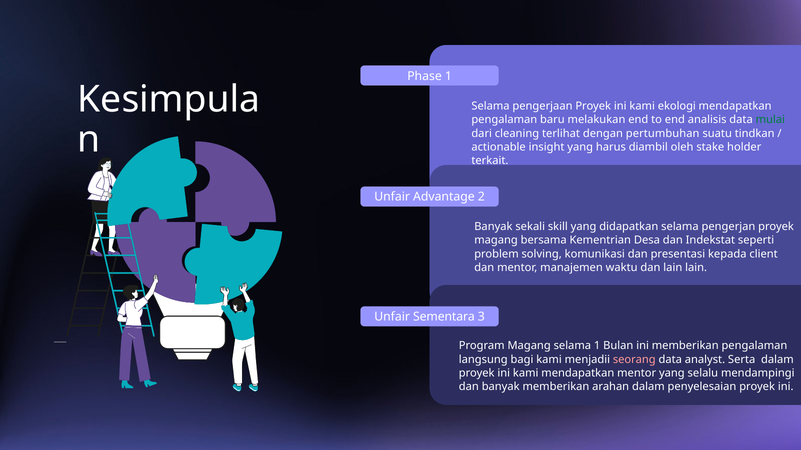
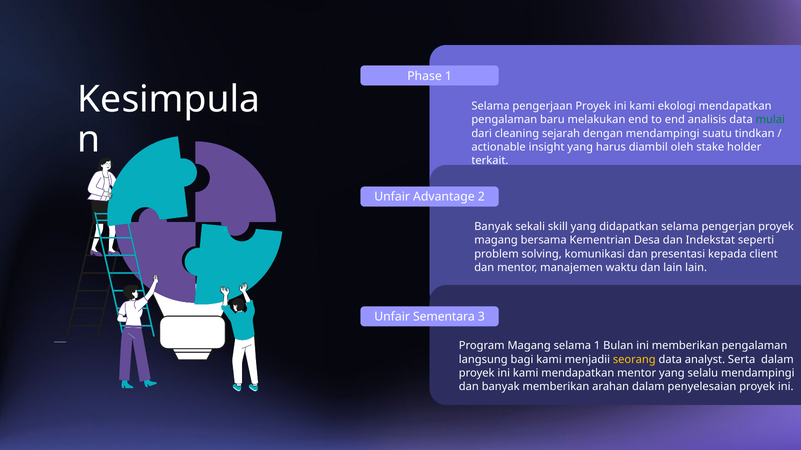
terlihat: terlihat -> sejarah (561, 134)
dengan pertumbuhan: pertumbuhan -> mendampingi (663, 134)
seorang colour: pink -> yellow (634, 360)
